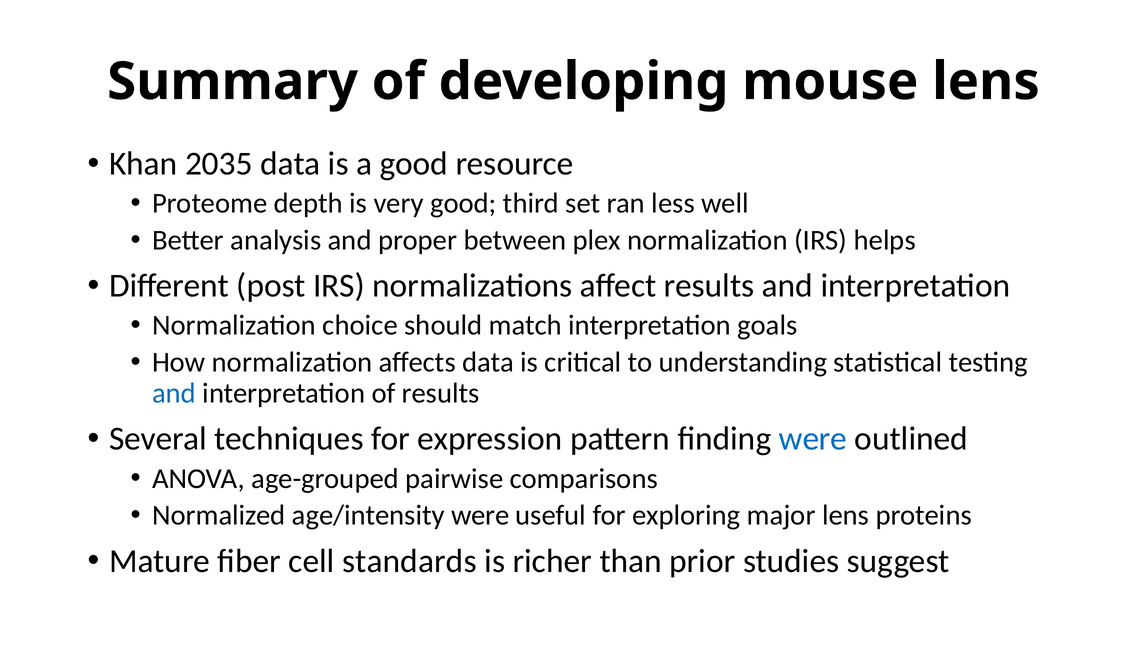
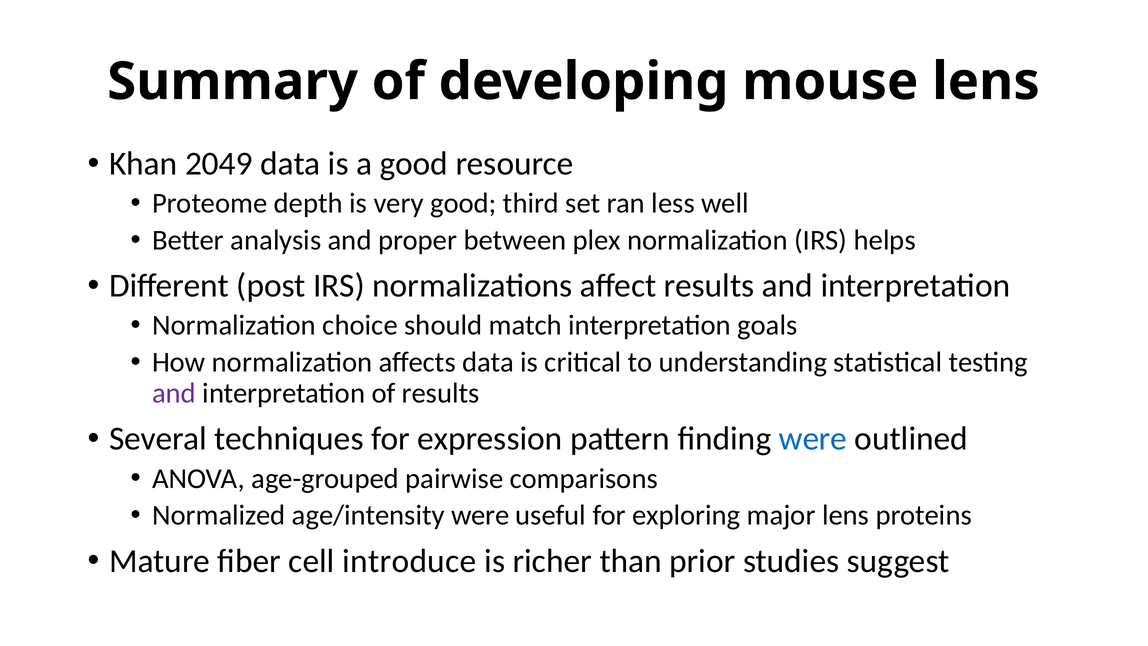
2035: 2035 -> 2049 (219, 164)
and colour: blue -> purple (174, 393)
standards: standards -> introduce (409, 561)
